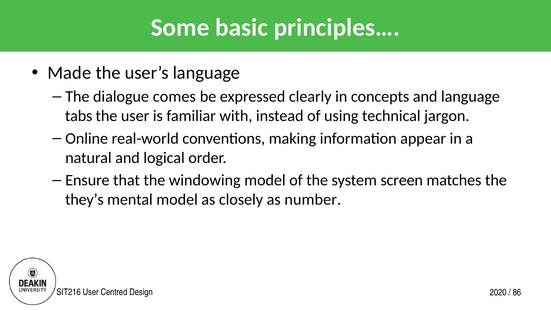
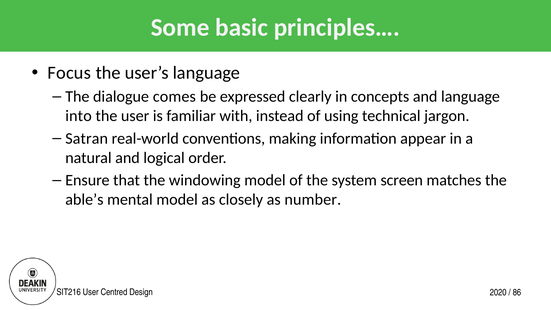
Made: Made -> Focus (69, 73)
tabs: tabs -> into (79, 116)
Online: Online -> Satran (87, 138)
they’s: they’s -> able’s (84, 200)
